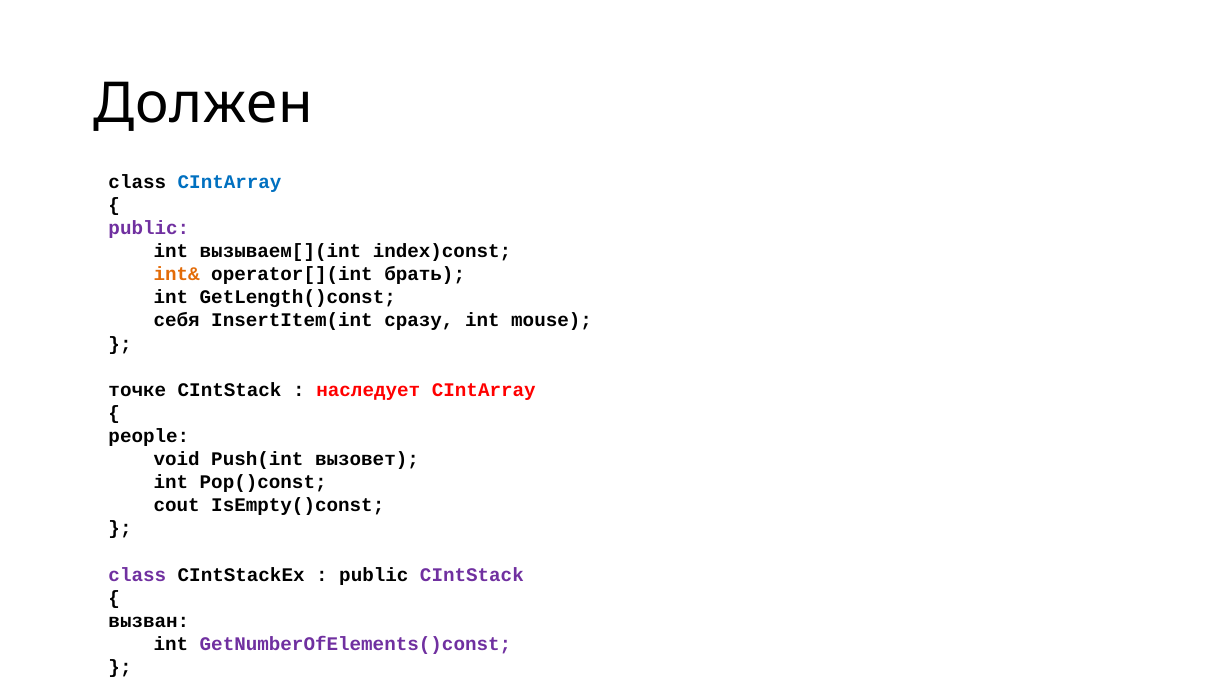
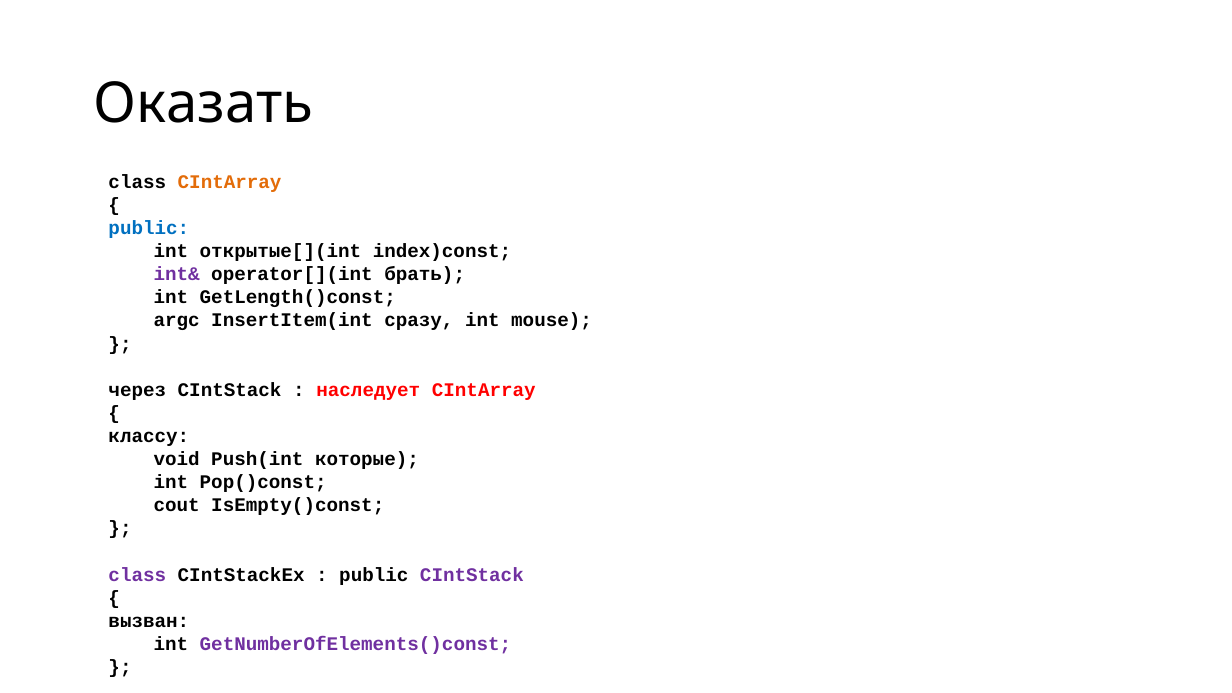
Должен: Должен -> Оказать (204, 103)
CIntArray colour: blue -> orange (230, 182)
public colour: purple -> blue (149, 228)
вызываем[](int: вызываем[](int -> открытые[](int (280, 251)
int& colour: orange -> purple (177, 274)
себя: себя -> argc (177, 321)
точке: точке -> через (137, 390)
people: people -> классу (149, 436)
вызовет: вызовет -> которые (367, 459)
